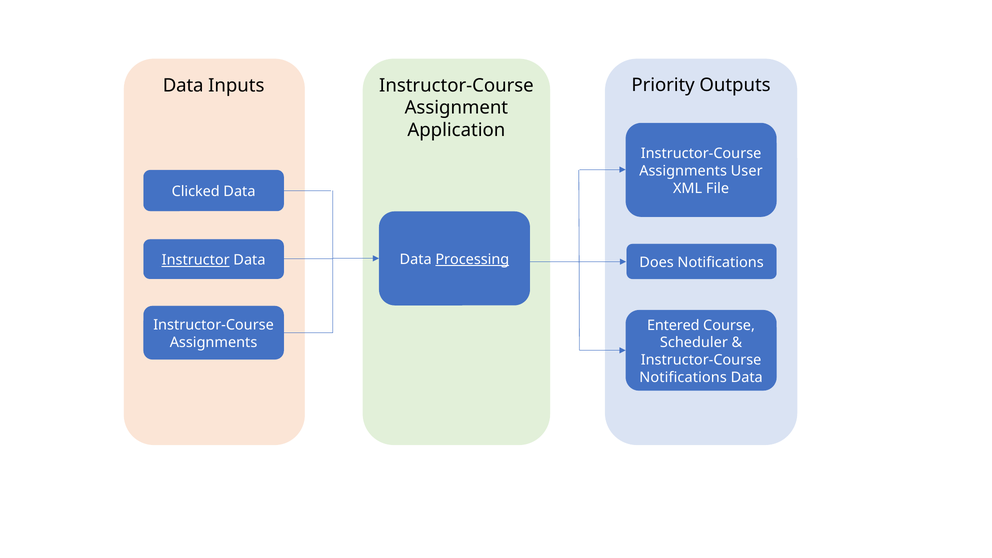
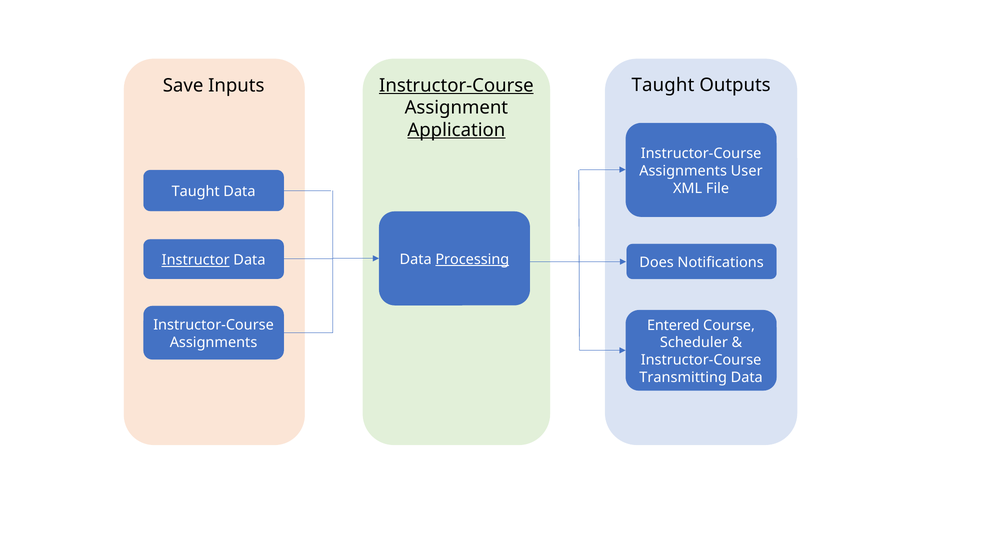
Priority: Priority -> Taught (663, 85)
Data: Data -> Save (183, 85)
Instructor-Course underline: none -> present (456, 85)
Application underline: none -> present (456, 130)
Clicked: Clicked -> Taught (196, 192)
Notifications: Notifications -> Transmitting (683, 377)
